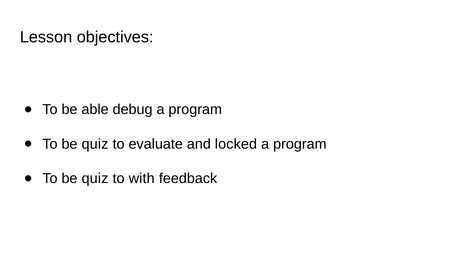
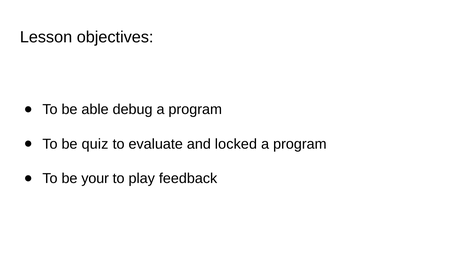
quiz: quiz -> your (95, 179)
with: with -> play (142, 179)
